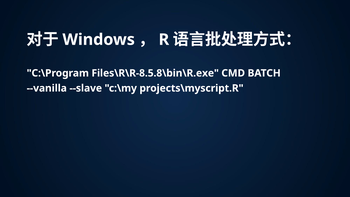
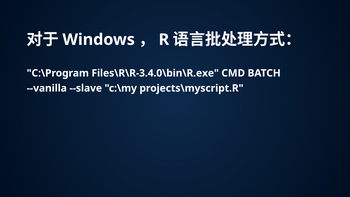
Files\R\R-8.5.8\bin\R.exe: Files\R\R-8.5.8\bin\R.exe -> Files\R\R-3.4.0\bin\R.exe (155, 73)
